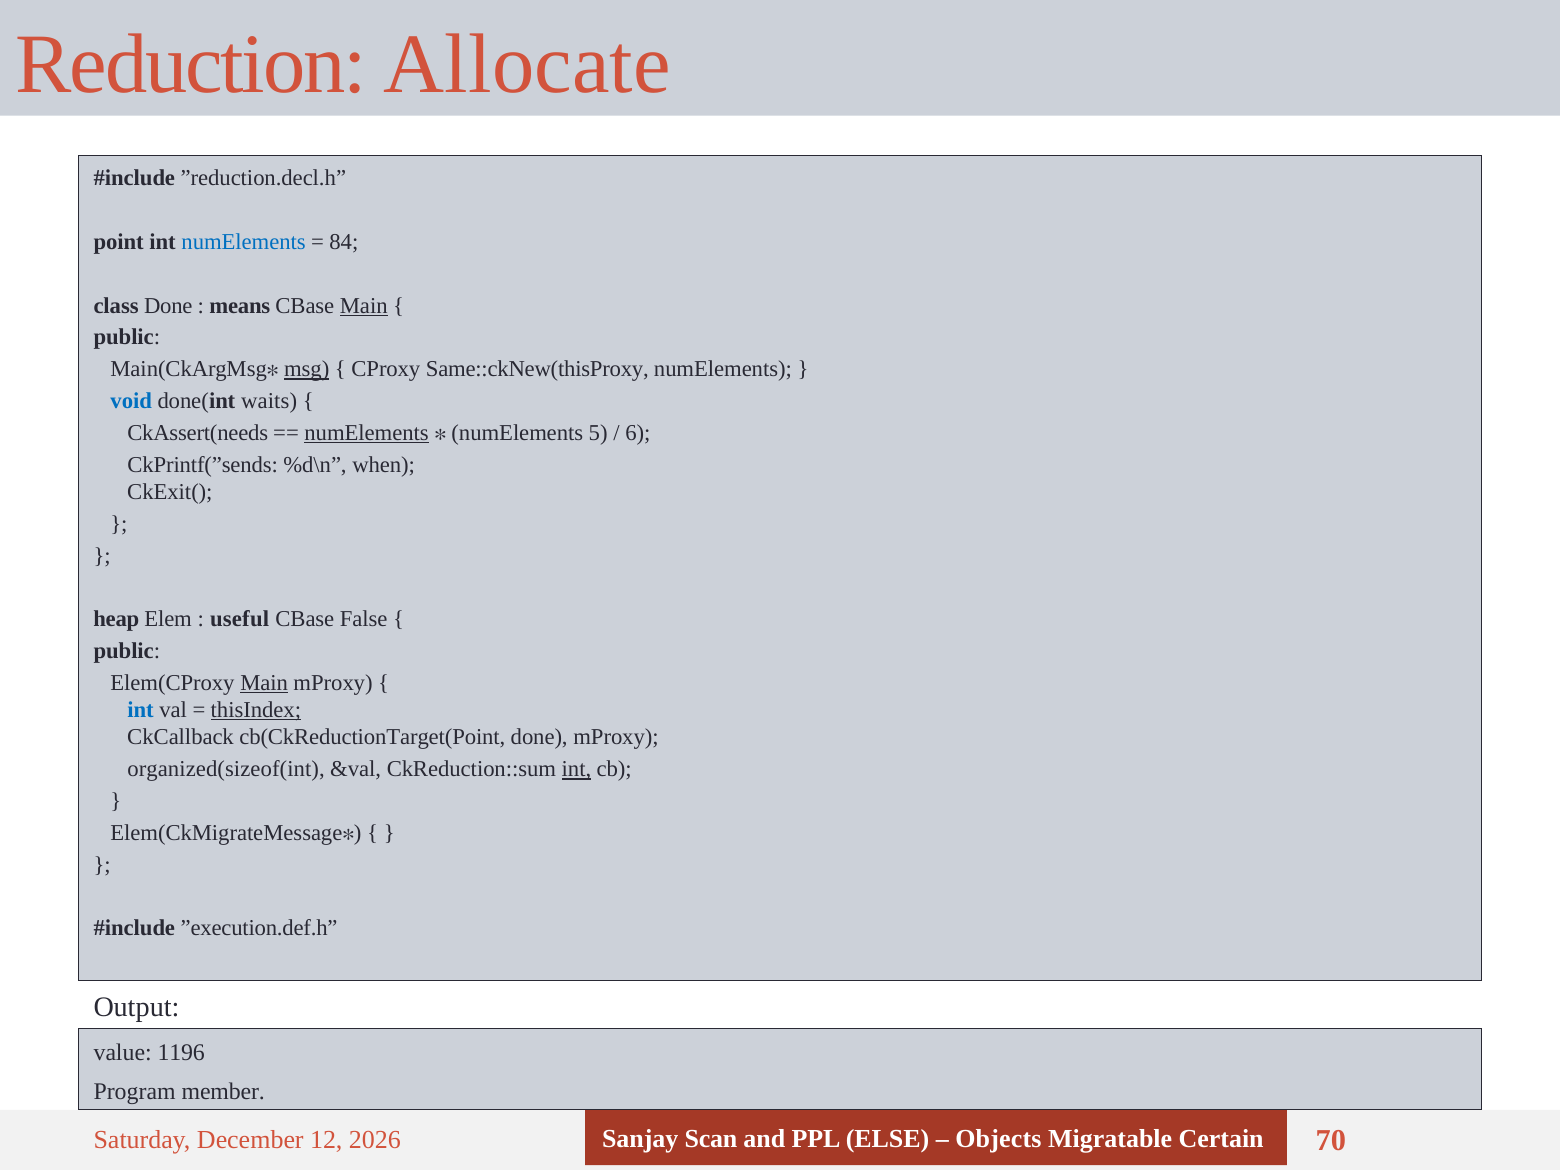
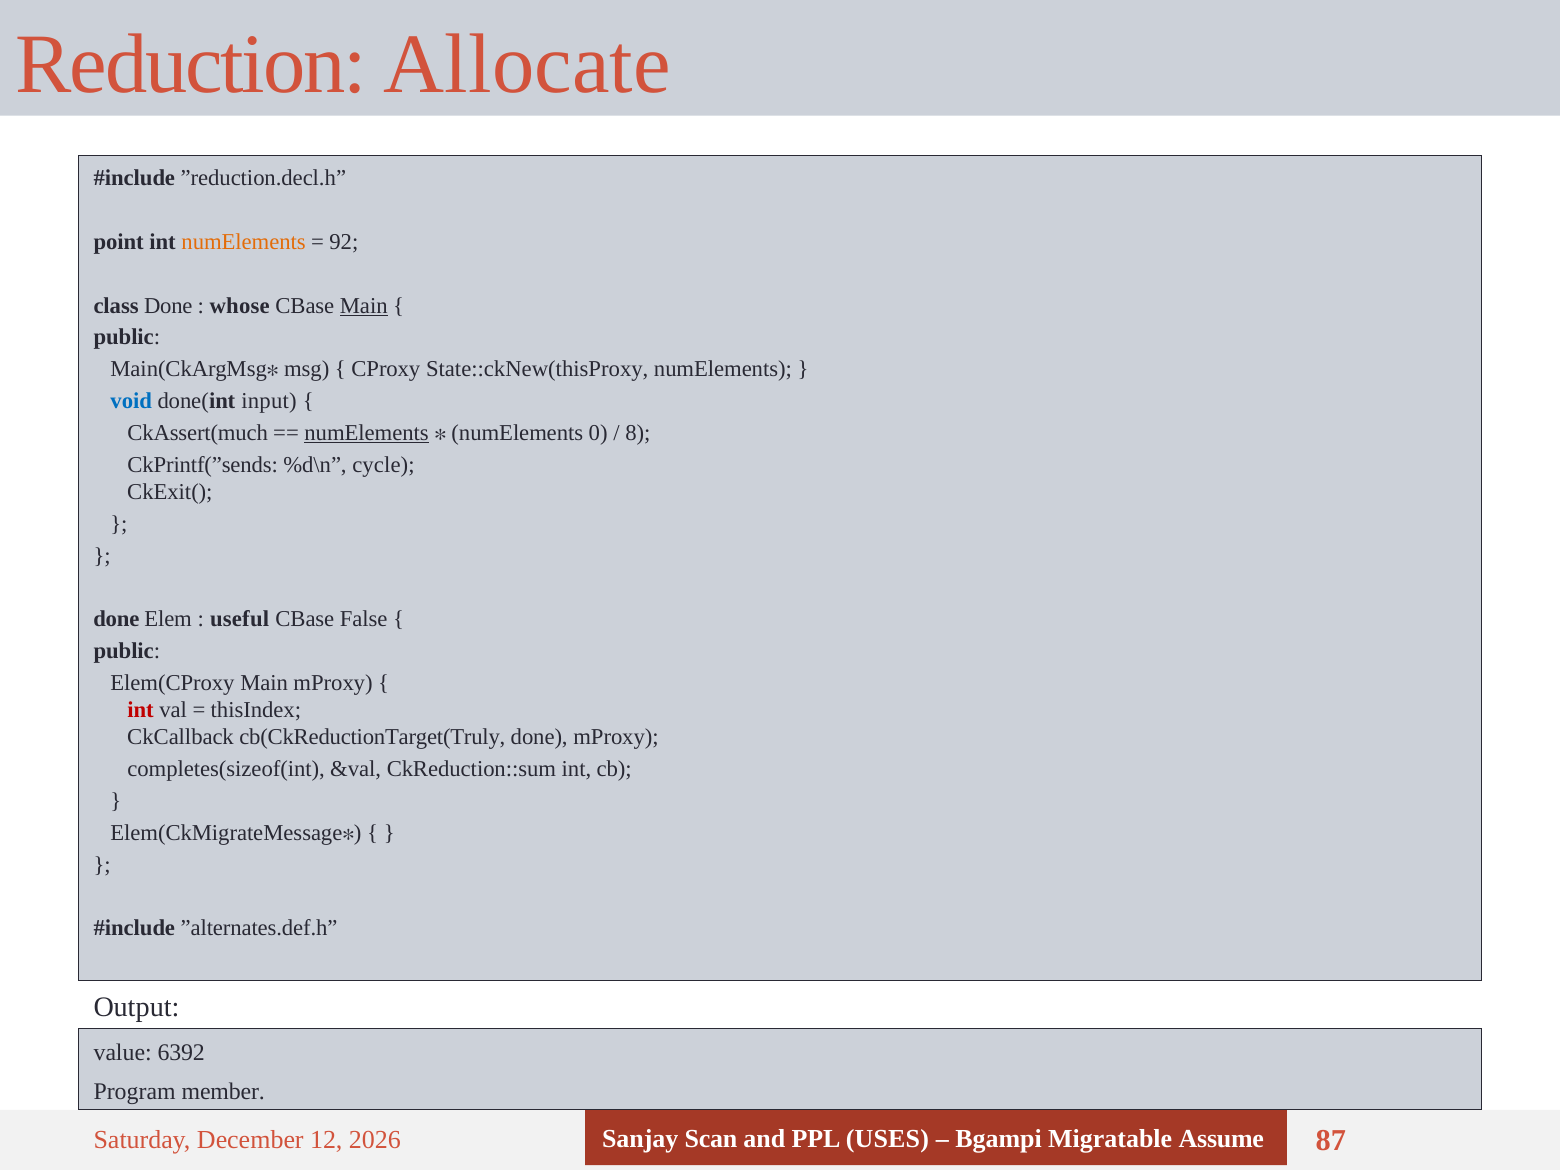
numElements colour: blue -> orange (244, 242)
84: 84 -> 92 (344, 242)
means: means -> whose (240, 306)
msg underline: present -> none (307, 369)
Same::ckNew(thisProxy: Same::ckNew(thisProxy -> State::ckNew(thisProxy (537, 369)
waits: waits -> input (269, 401)
CkAssert(needs: CkAssert(needs -> CkAssert(much (198, 433)
5: 5 -> 0 (598, 433)
6: 6 -> 8 (638, 433)
when: when -> cycle (383, 465)
heap: heap -> done (116, 619)
Main underline: present -> none (264, 683)
int colour: blue -> red (141, 710)
thisIndex underline: present -> none (256, 710)
cb(CkReductionTarget(Point: cb(CkReductionTarget(Point -> cb(CkReductionTarget(Truly (372, 737)
organized(sizeof(int: organized(sizeof(int -> completes(sizeof(int (226, 769)
int underline: present -> none (576, 769)
”execution.def.h: ”execution.def.h -> ”alternates.def.h (259, 928)
1196: 1196 -> 6392 (181, 1052)
ELSE: ELSE -> USES (887, 1139)
Objects: Objects -> Bgampi (999, 1139)
Certain: Certain -> Assume (1221, 1139)
70: 70 -> 87 (1331, 1140)
